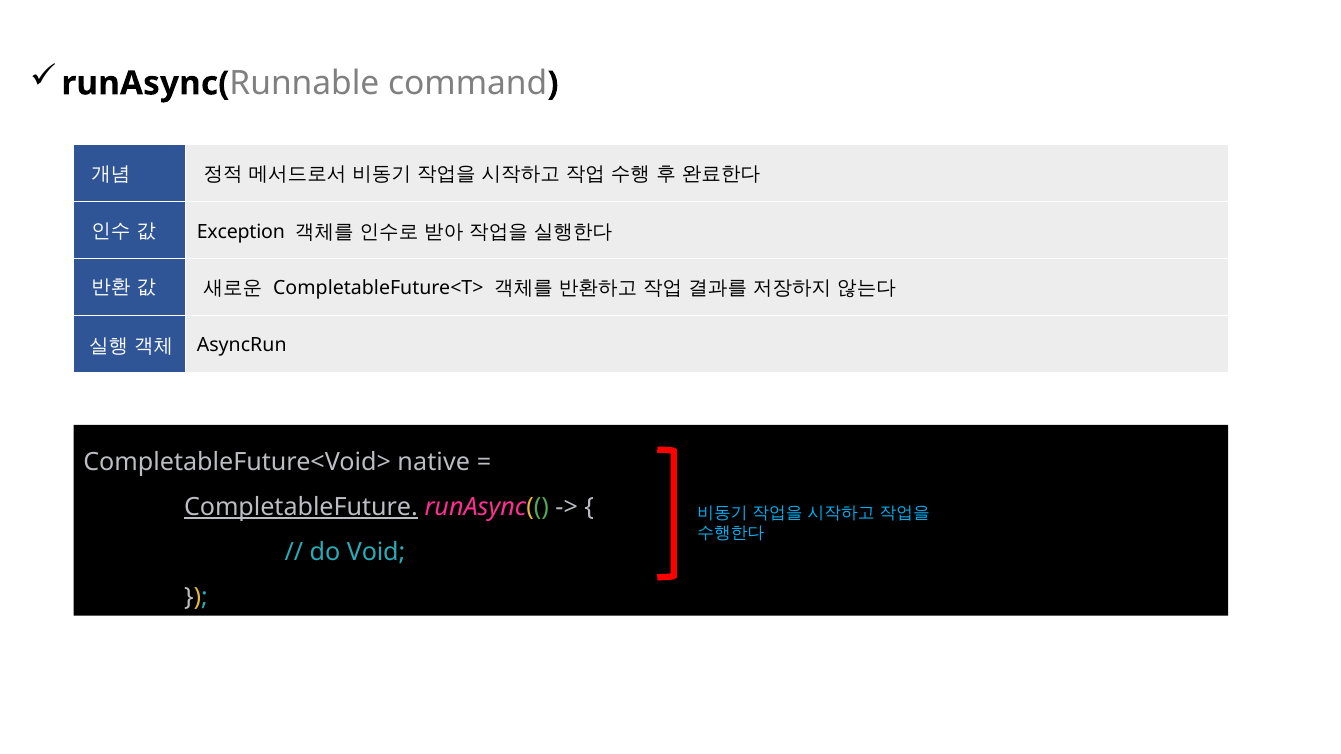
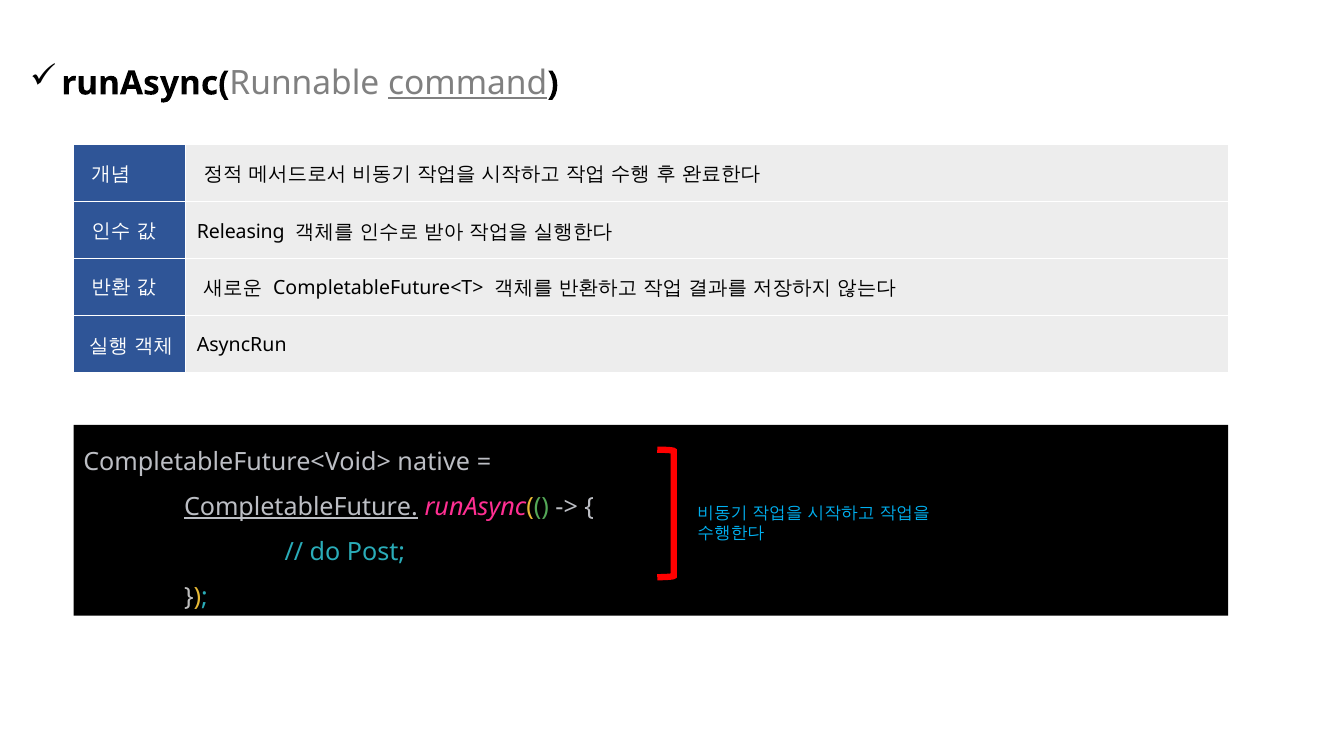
command underline: none -> present (468, 83)
Exception: Exception -> Releasing (241, 232)
Void: Void -> Post (376, 552)
